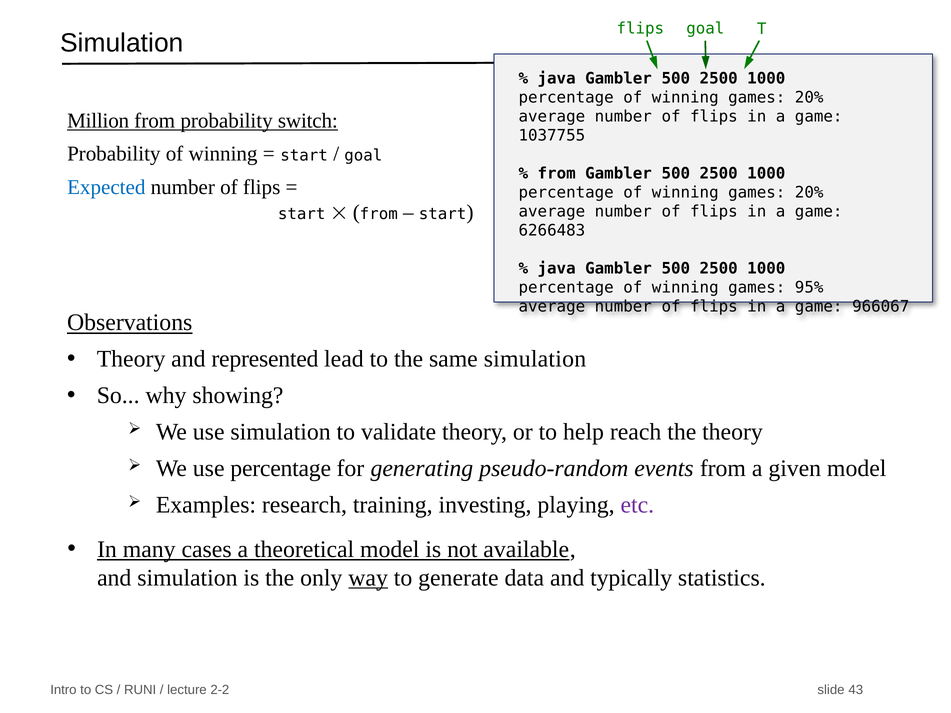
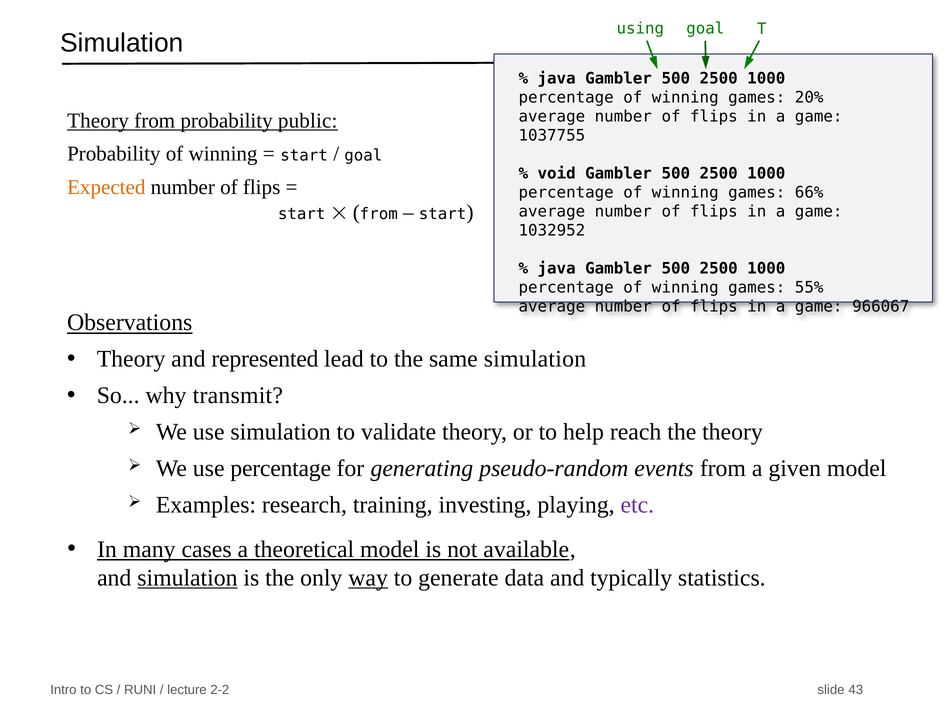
flips: flips -> using (640, 29)
Million: Million -> Theory (98, 121)
switch: switch -> public (308, 121)
from: from -> void (557, 174)
Expected colour: blue -> orange (106, 187)
20%: 20% -> 66% (809, 193)
6266483: 6266483 -> 1032952 (552, 231)
95%: 95% -> 55% (809, 288)
showing: showing -> transmit (238, 396)
simulation underline: none -> present (187, 578)
